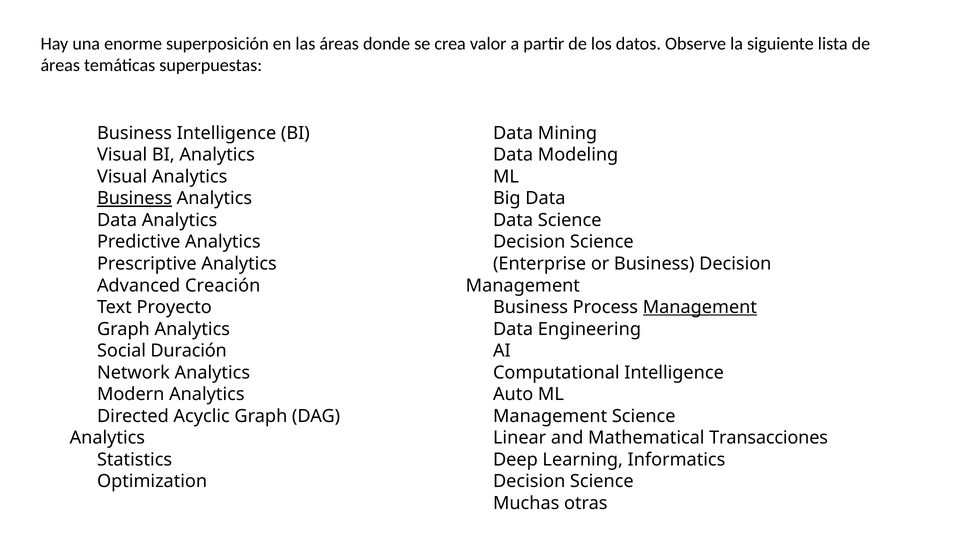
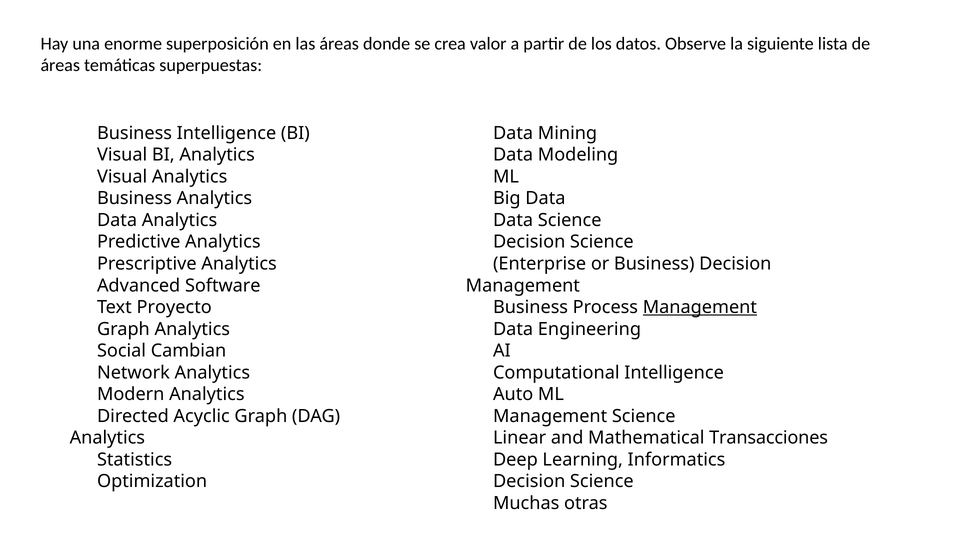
Business underline: present -> none (135, 198)
Creación: Creación -> Software (223, 285)
Duración: Duración -> Cambian (189, 351)
